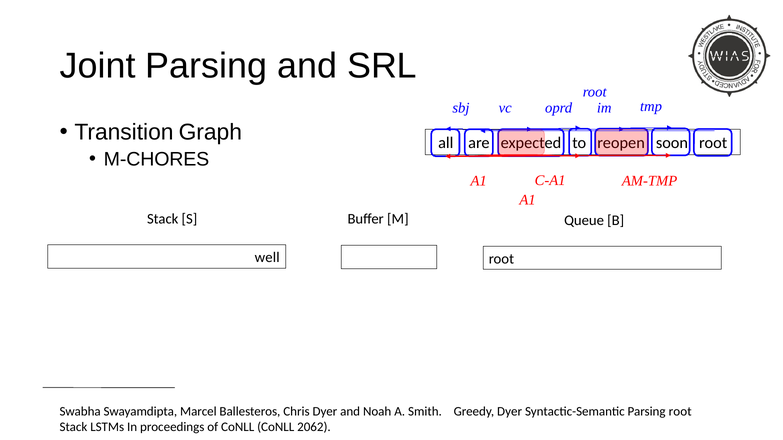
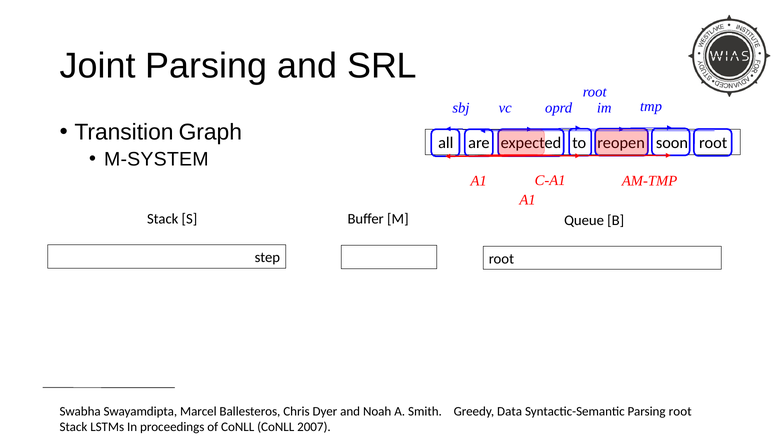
M-CHORES: M-CHORES -> M-SYSTEM (156, 159)
well: well -> step (267, 258)
Greedy Dyer: Dyer -> Data (510, 412)
2062: 2062 -> 2007 (314, 427)
